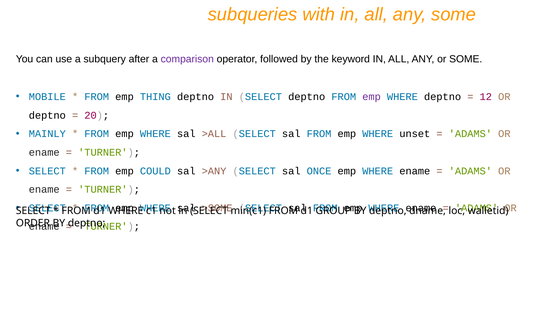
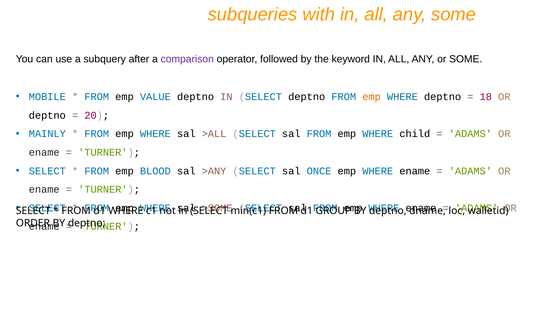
THING: THING -> VALUE (155, 97)
emp colour: purple -> orange (372, 97)
12: 12 -> 18 (486, 97)
unset: unset -> child (415, 134)
COULD: COULD -> BLOOD (155, 171)
